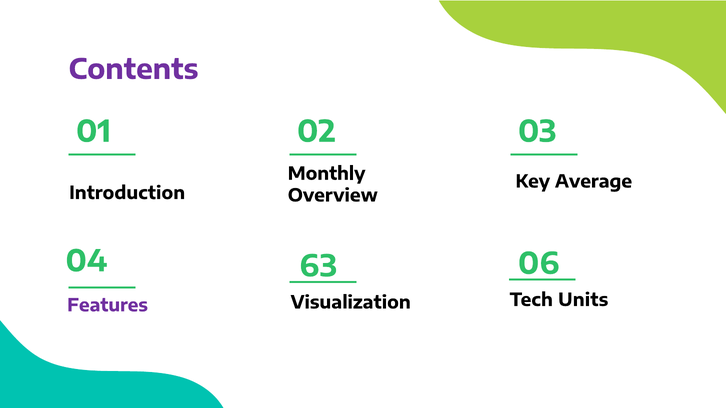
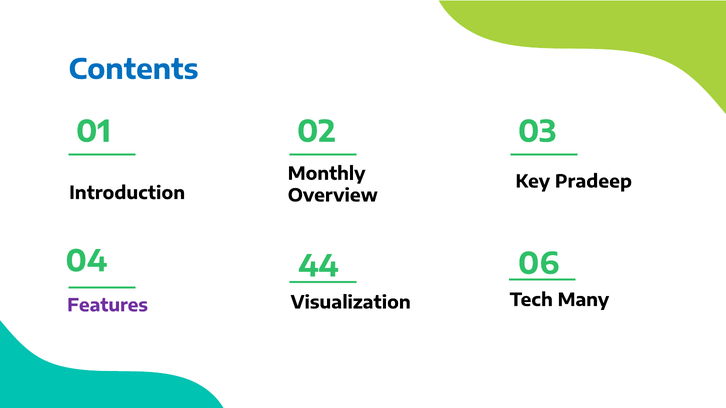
Contents colour: purple -> blue (133, 70)
Average: Average -> Pradeep (593, 182)
63: 63 -> 44 (319, 267)
Units: Units -> Many (583, 300)
